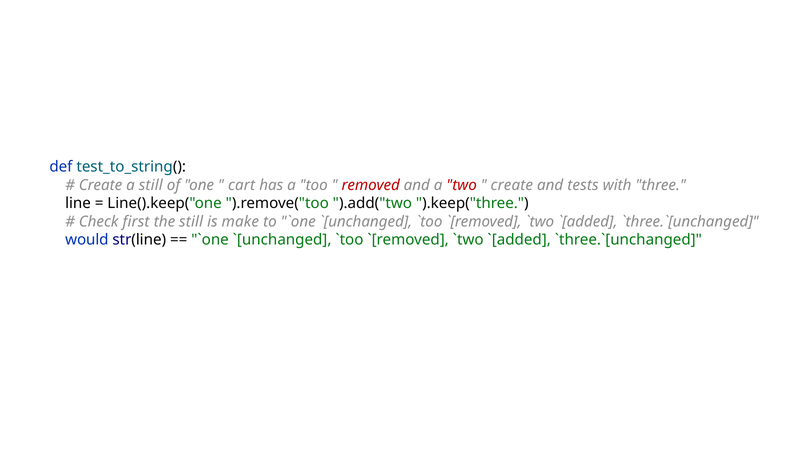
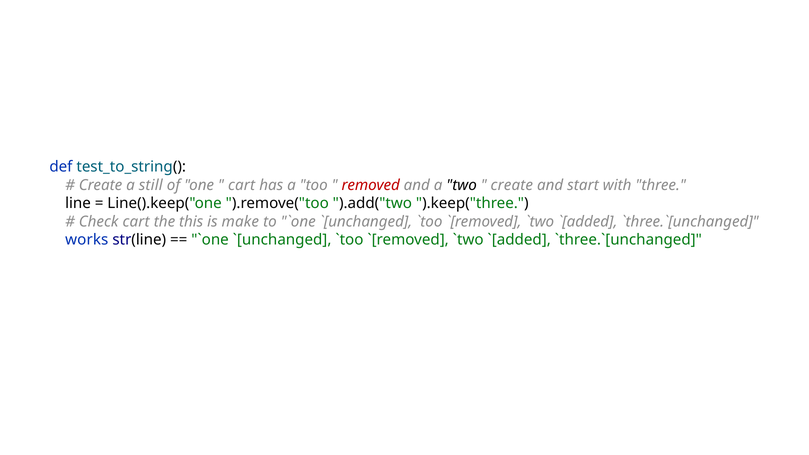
two colour: red -> black (462, 185)
tests: tests -> start (583, 185)
Check first: first -> cart (136, 222)
the still: still -> this (191, 222)
would: would -> works (87, 240)
